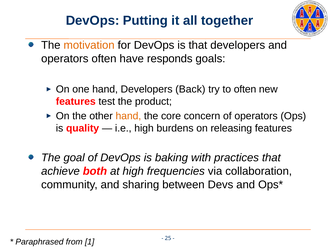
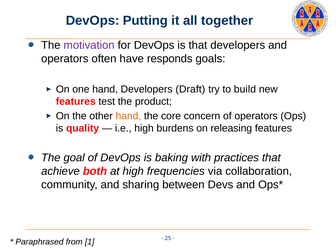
motivation colour: orange -> purple (89, 45)
Back: Back -> Draft (190, 89)
to often: often -> build (245, 89)
